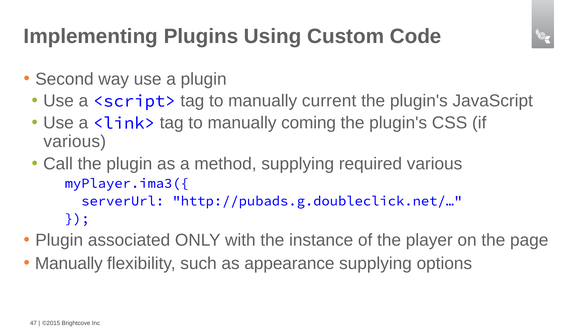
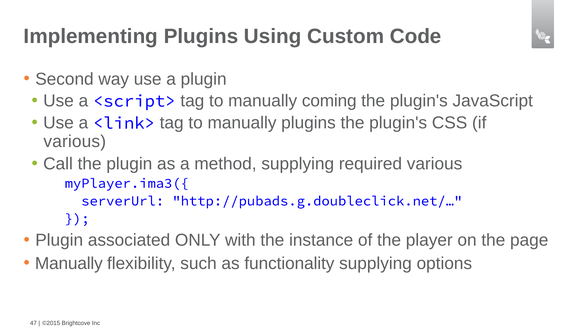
current: current -> coming (329, 101)
manually coming: coming -> plugins (308, 123)
appearance: appearance -> functionality (289, 263)
